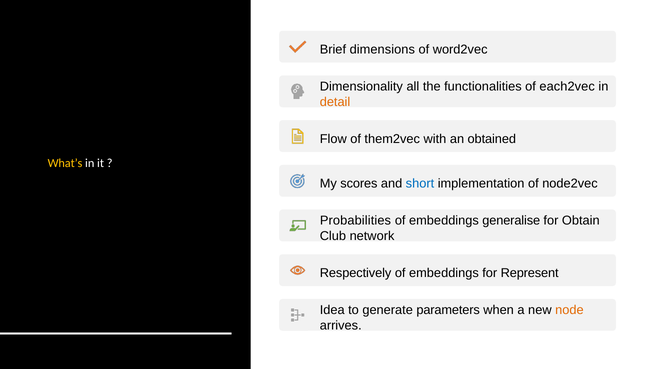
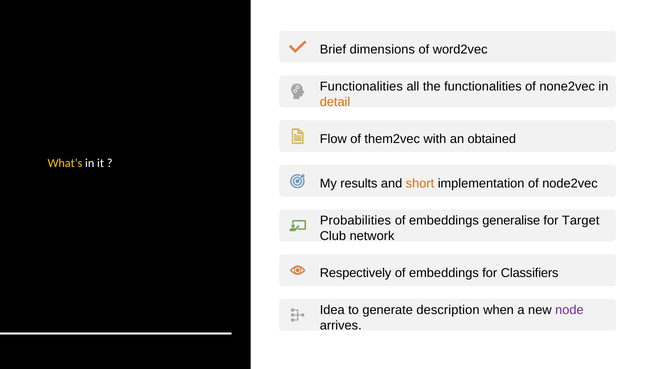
Dimensionality: Dimensionality -> Functionalities (361, 87)
each2vec: each2vec -> none2vec (567, 87)
scores: scores -> results (359, 184)
short colour: blue -> orange (420, 184)
Obtain: Obtain -> Target (581, 221)
Represent: Represent -> Classifiers (530, 273)
parameters: parameters -> description (448, 311)
node colour: orange -> purple (569, 311)
